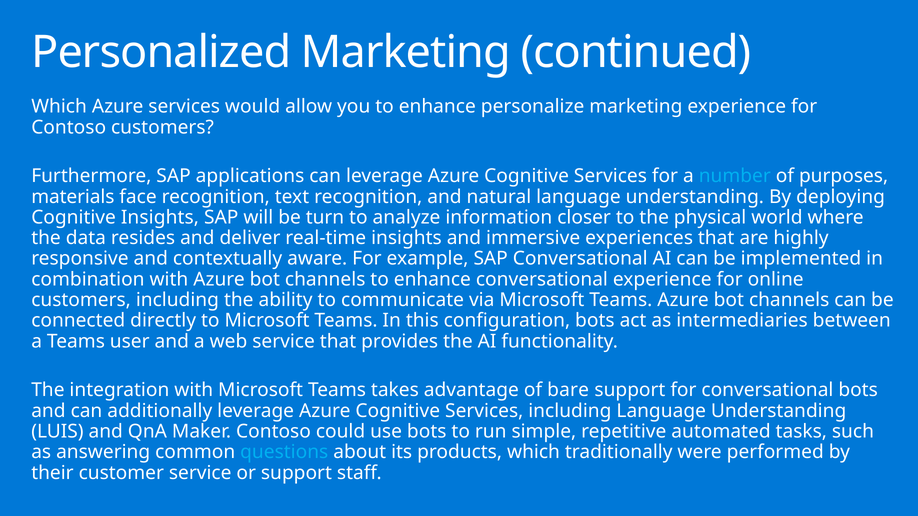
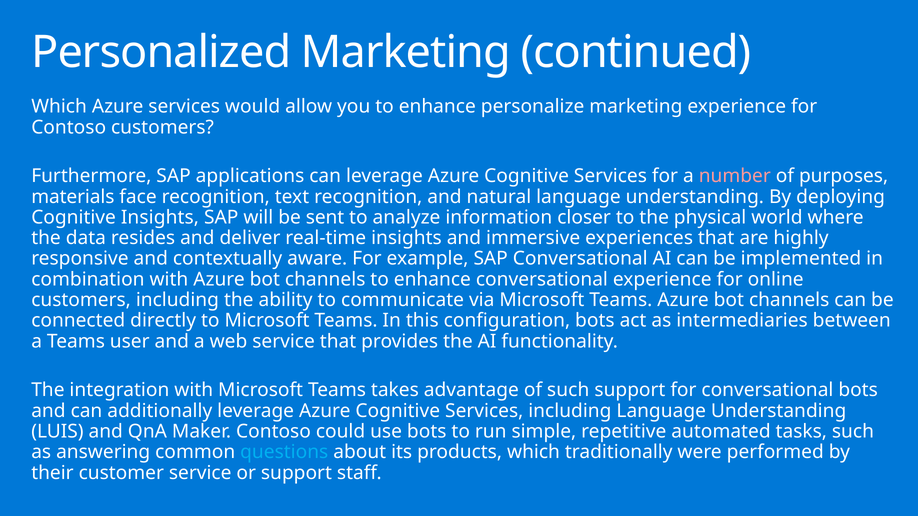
number colour: light blue -> pink (735, 176)
turn: turn -> sent (325, 218)
of bare: bare -> such (568, 390)
